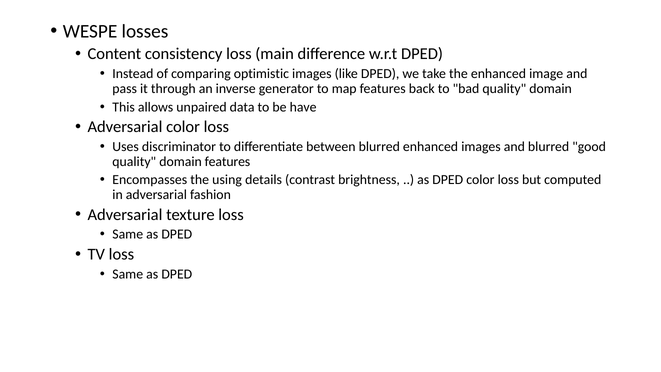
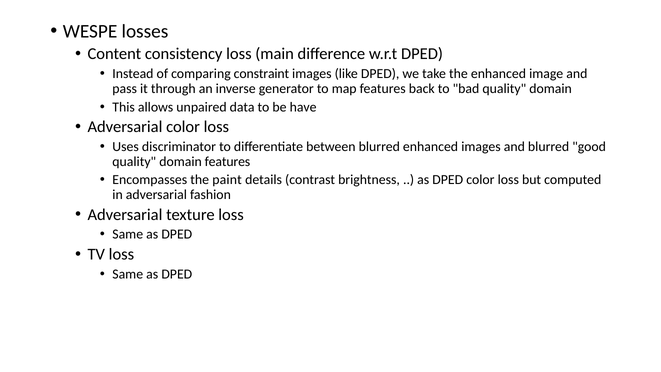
optimistic: optimistic -> constraint (261, 74)
using: using -> paint (227, 180)
